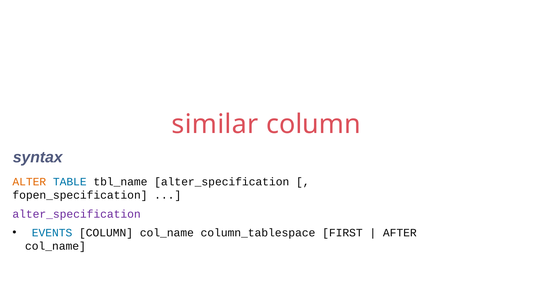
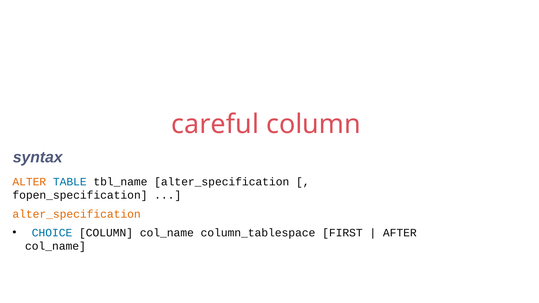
similar: similar -> careful (215, 124)
alter_specification colour: purple -> orange (77, 214)
EVENTS: EVENTS -> CHOICE (52, 233)
